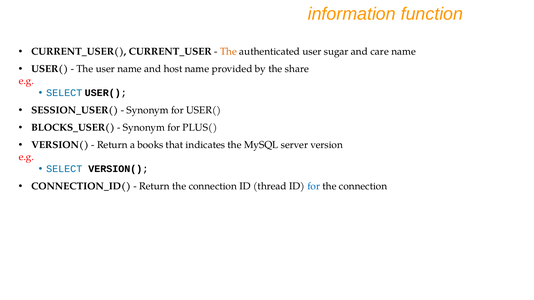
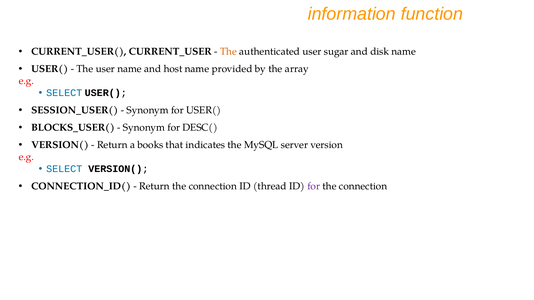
care: care -> disk (380, 52)
share: share -> array (297, 69)
PLUS(: PLUS( -> DESC( (200, 128)
for colour: blue -> purple (314, 186)
